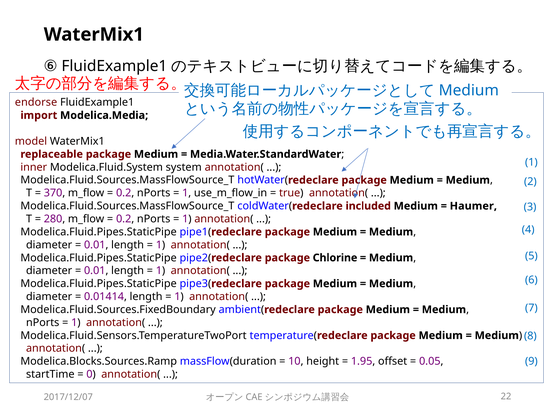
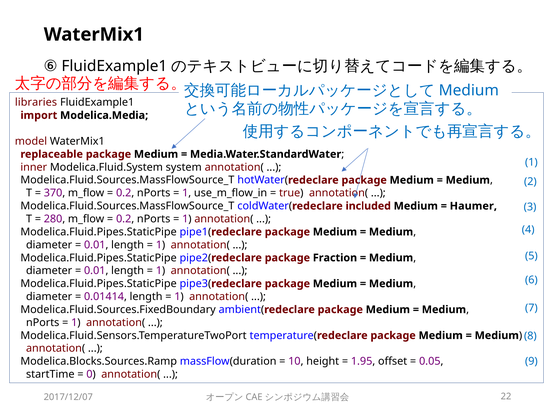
endorse: endorse -> libraries (36, 102)
Chlorine: Chlorine -> Fraction (335, 258)
